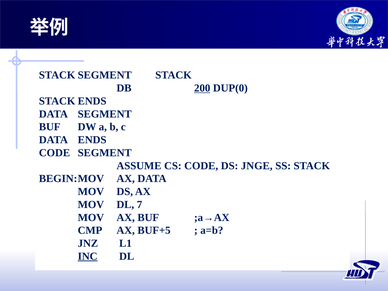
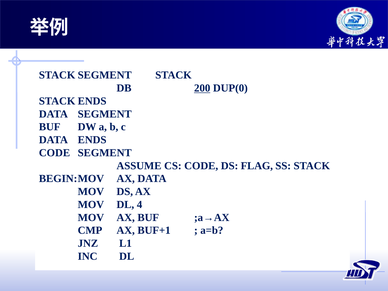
JNGE: JNGE -> FLAG (257, 166)
7: 7 -> 4 (140, 205)
BUF+5: BUF+5 -> BUF+1 (154, 230)
INC underline: present -> none (88, 256)
